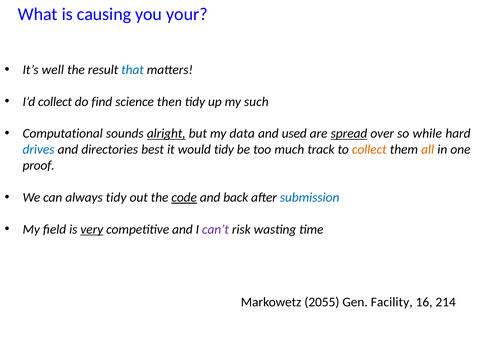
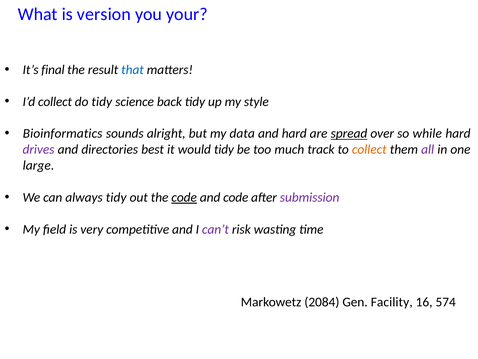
causing: causing -> version (104, 14)
well: well -> final (53, 70)
do find: find -> tidy (102, 101)
then: then -> back (169, 101)
such: such -> style (256, 101)
Computational: Computational -> Bioinformatics (63, 133)
alright underline: present -> none (166, 133)
and used: used -> hard (294, 133)
drives colour: blue -> purple (39, 149)
all colour: orange -> purple (428, 149)
proof: proof -> large (38, 165)
and back: back -> code (236, 197)
submission colour: blue -> purple (310, 197)
very underline: present -> none (92, 229)
2055: 2055 -> 2084 (322, 302)
214: 214 -> 574 (446, 302)
